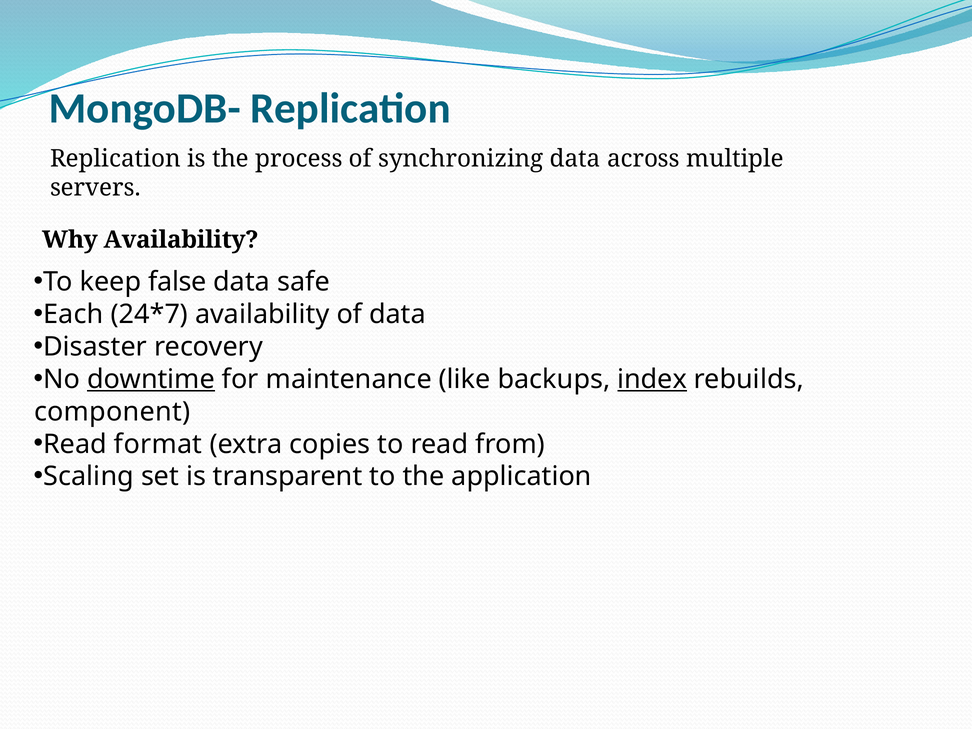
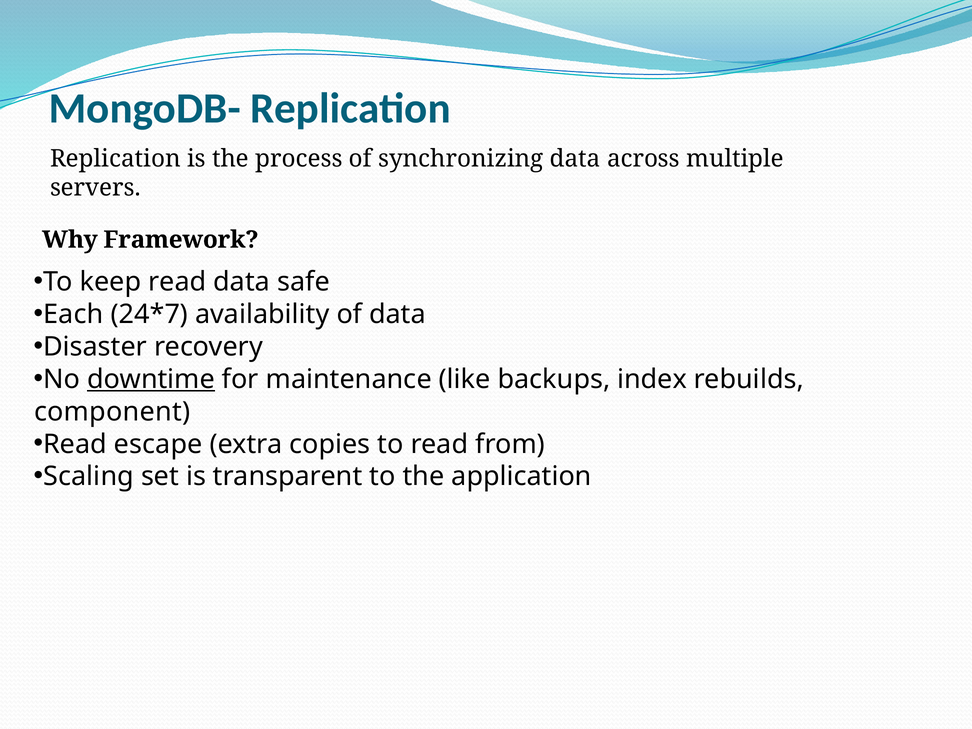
Why Availability: Availability -> Framework (181, 240)
keep false: false -> read (177, 282)
index underline: present -> none (652, 379)
format: format -> escape (158, 444)
